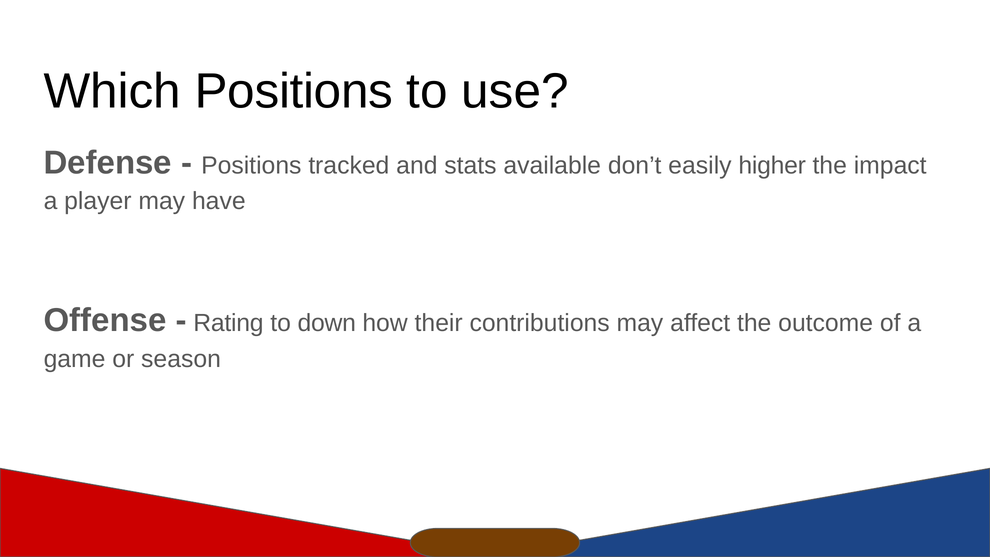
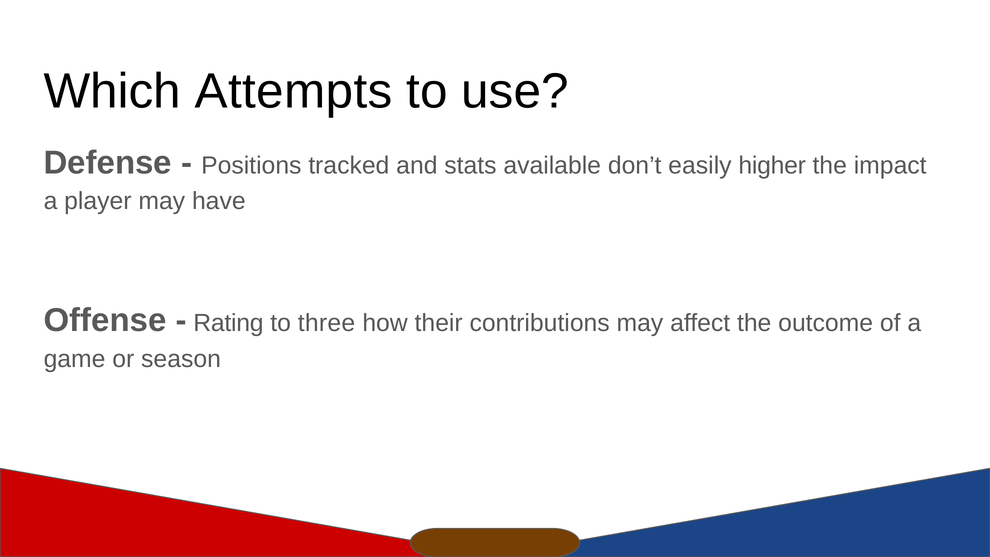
Which Positions: Positions -> Attempts (294, 91)
down: down -> three (327, 323)
